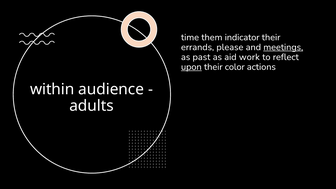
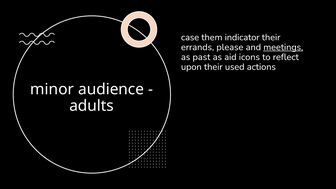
time: time -> case (190, 37)
work: work -> icons (249, 57)
upon underline: present -> none (191, 67)
color: color -> used (235, 67)
within: within -> minor (52, 89)
